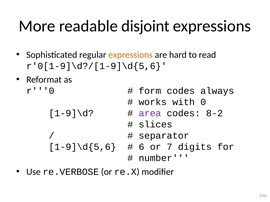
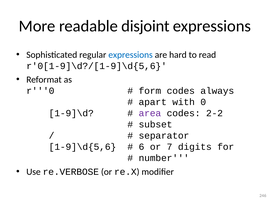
expressions colour: orange -> blue (131, 55)
works: works -> apart (153, 102)
8-2: 8-2 -> 2-2 (214, 114)
slices: slices -> subset (156, 125)
